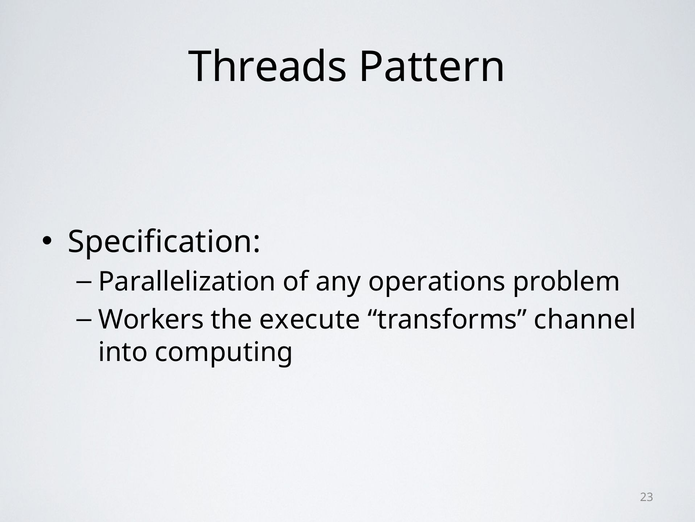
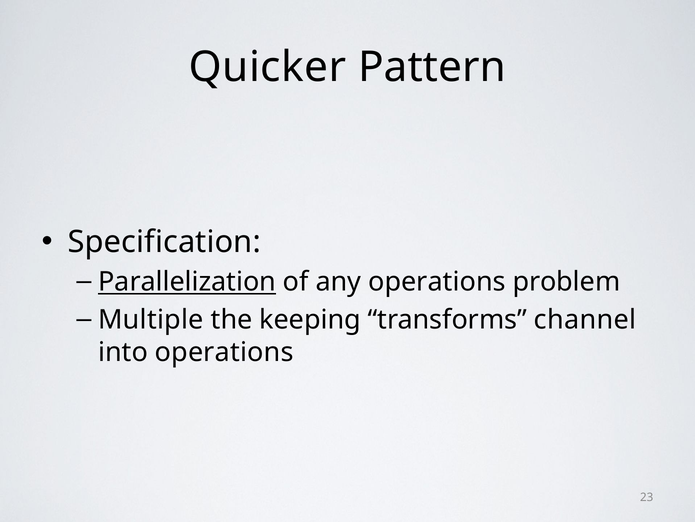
Threads: Threads -> Quicker (268, 67)
Parallelization underline: none -> present (187, 282)
Workers: Workers -> Multiple (151, 319)
execute: execute -> keeping (310, 319)
into computing: computing -> operations (224, 352)
